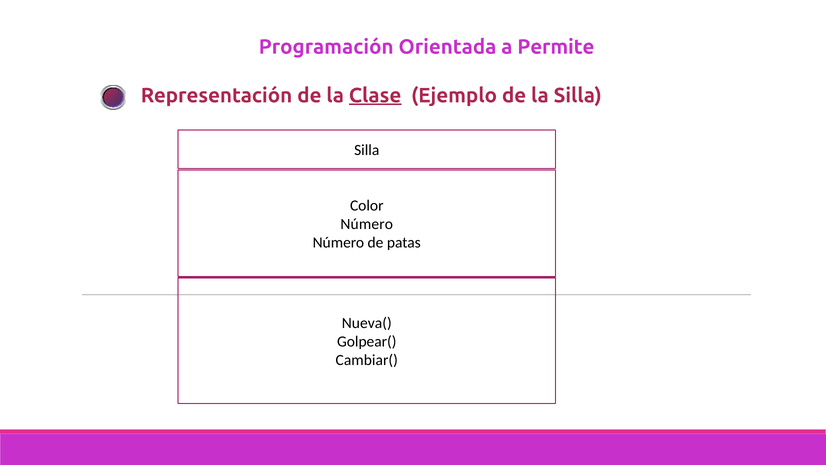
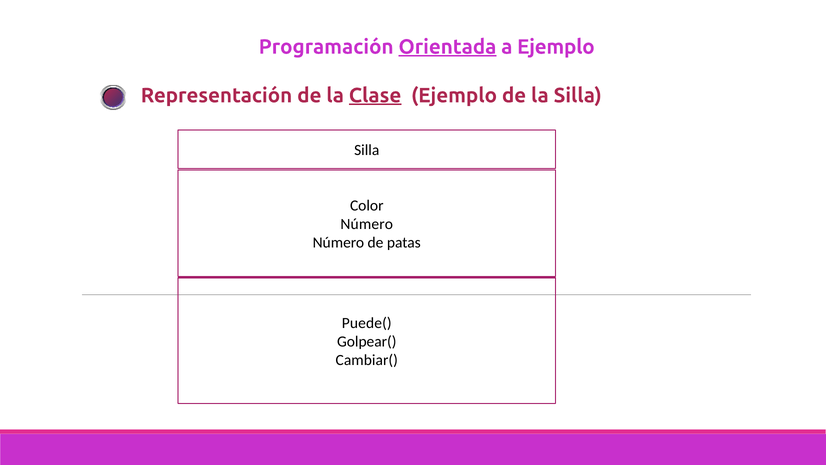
Orientada underline: none -> present (447, 47)
a Permite: Permite -> Ejemplo (556, 47)
Nueva(: Nueva( -> Puede( (367, 323)
